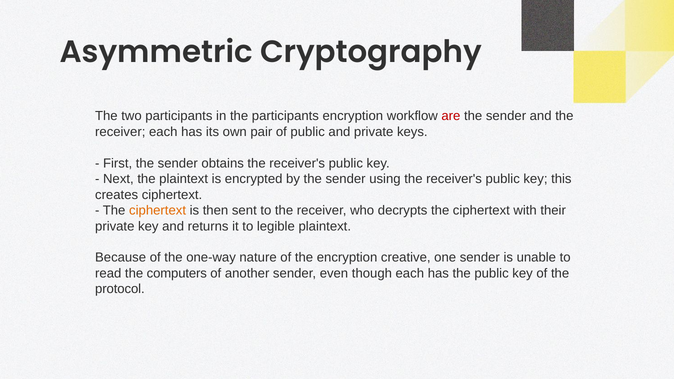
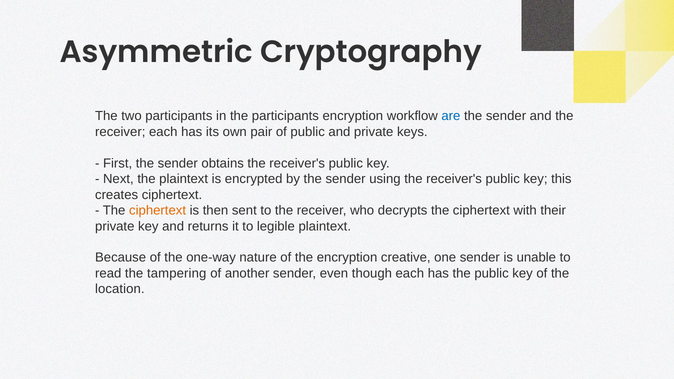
are colour: red -> blue (451, 116)
computers: computers -> tampering (177, 273)
protocol: protocol -> location (120, 289)
